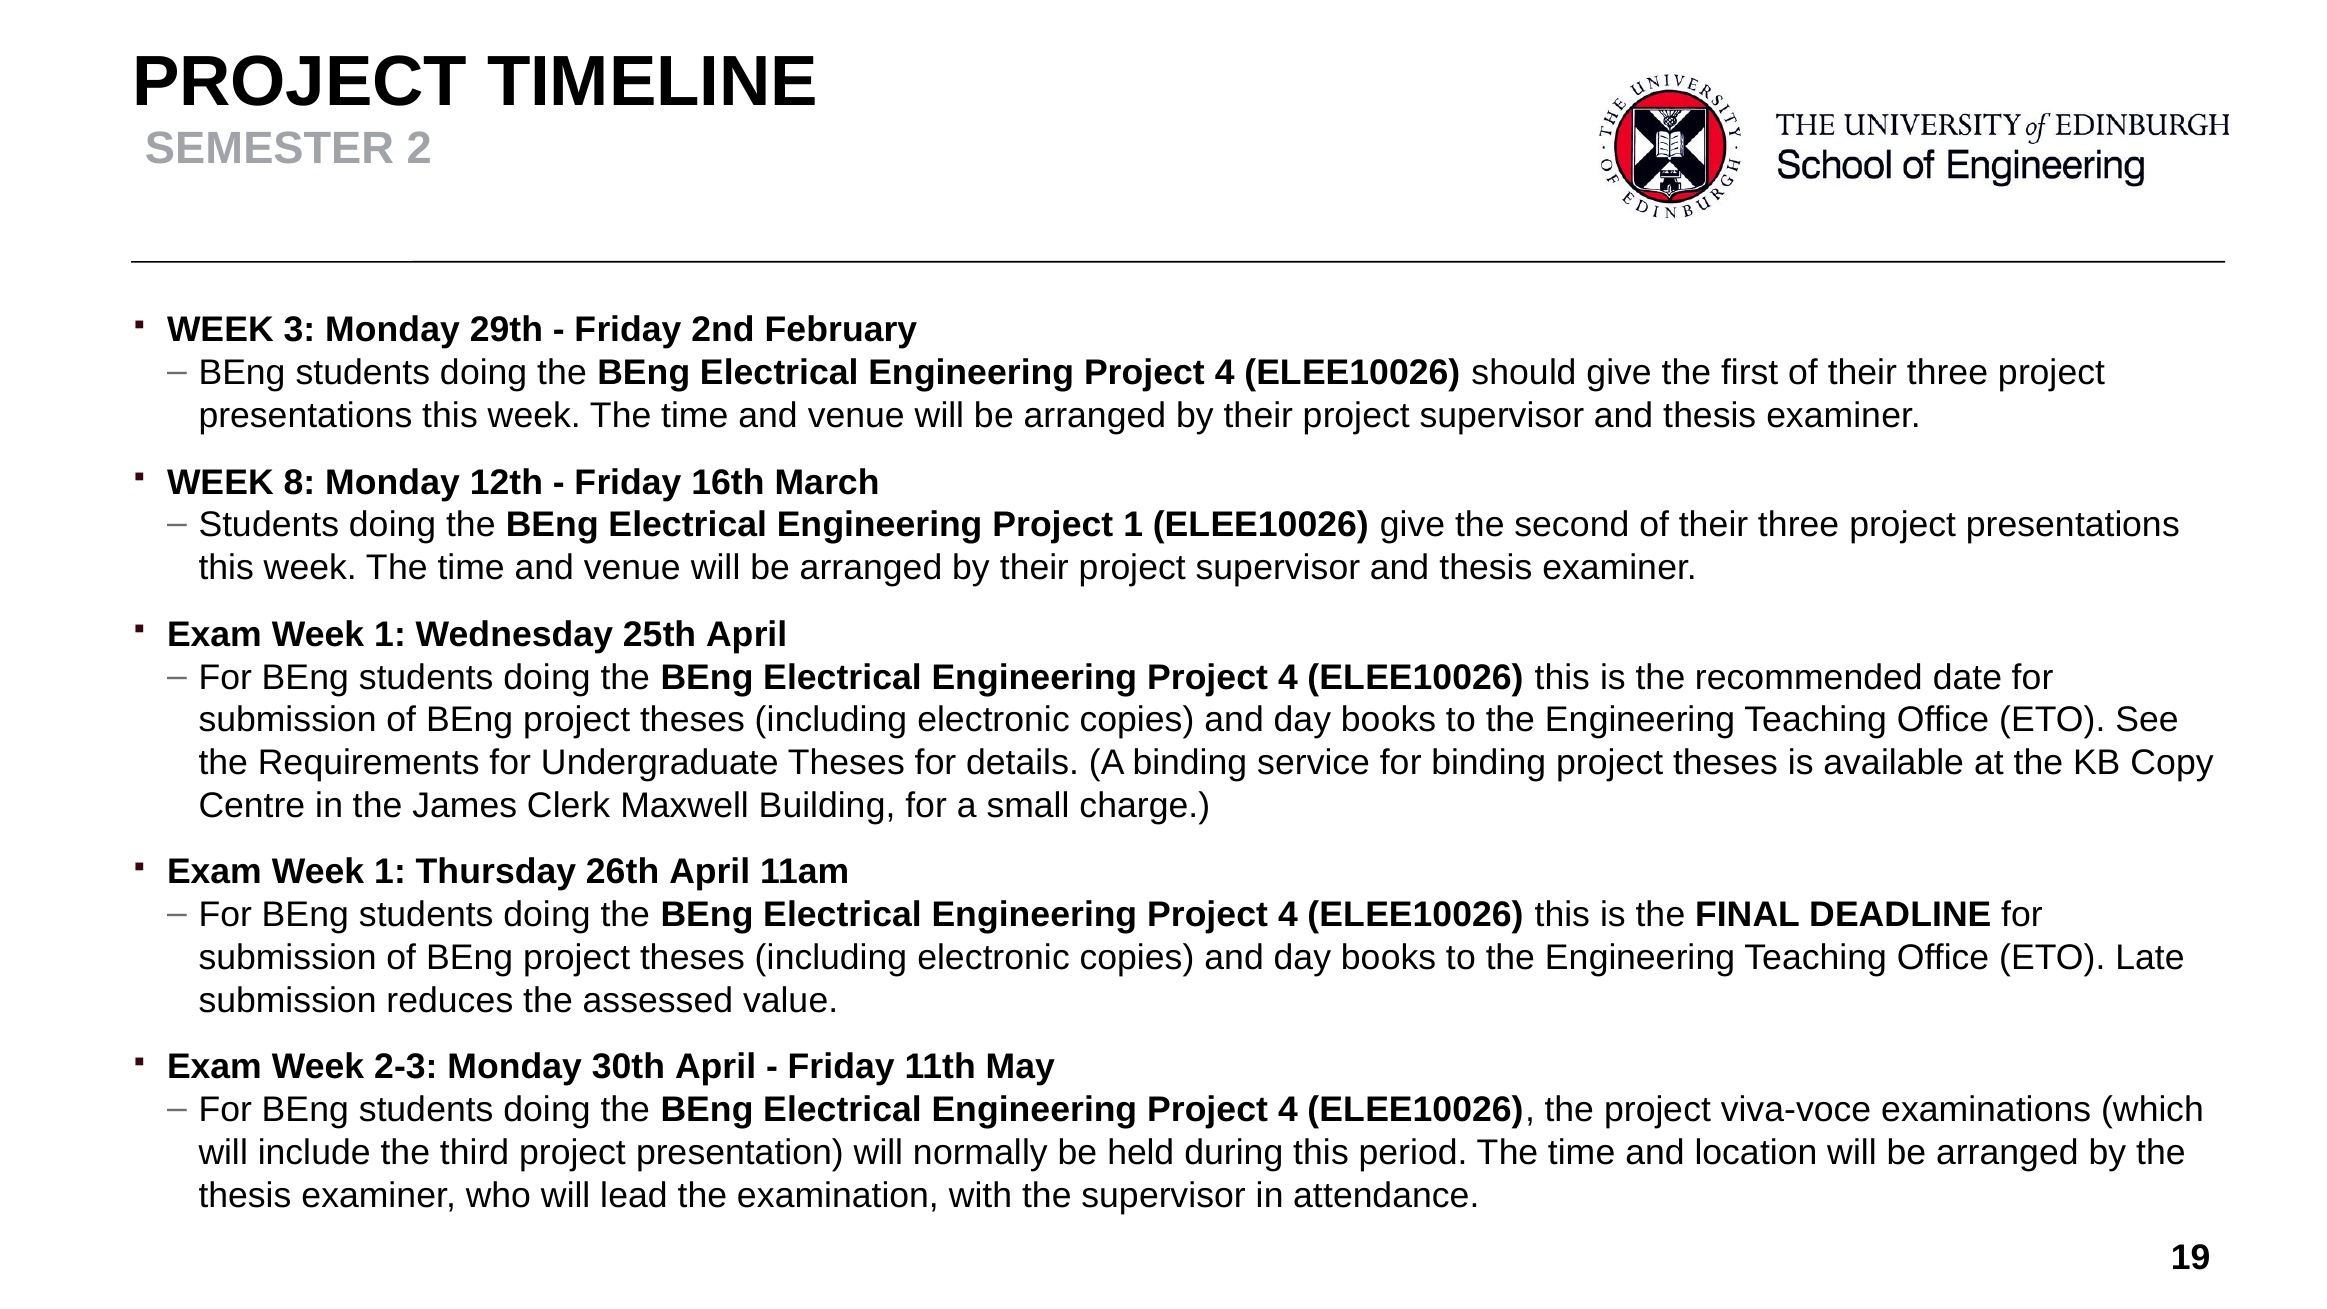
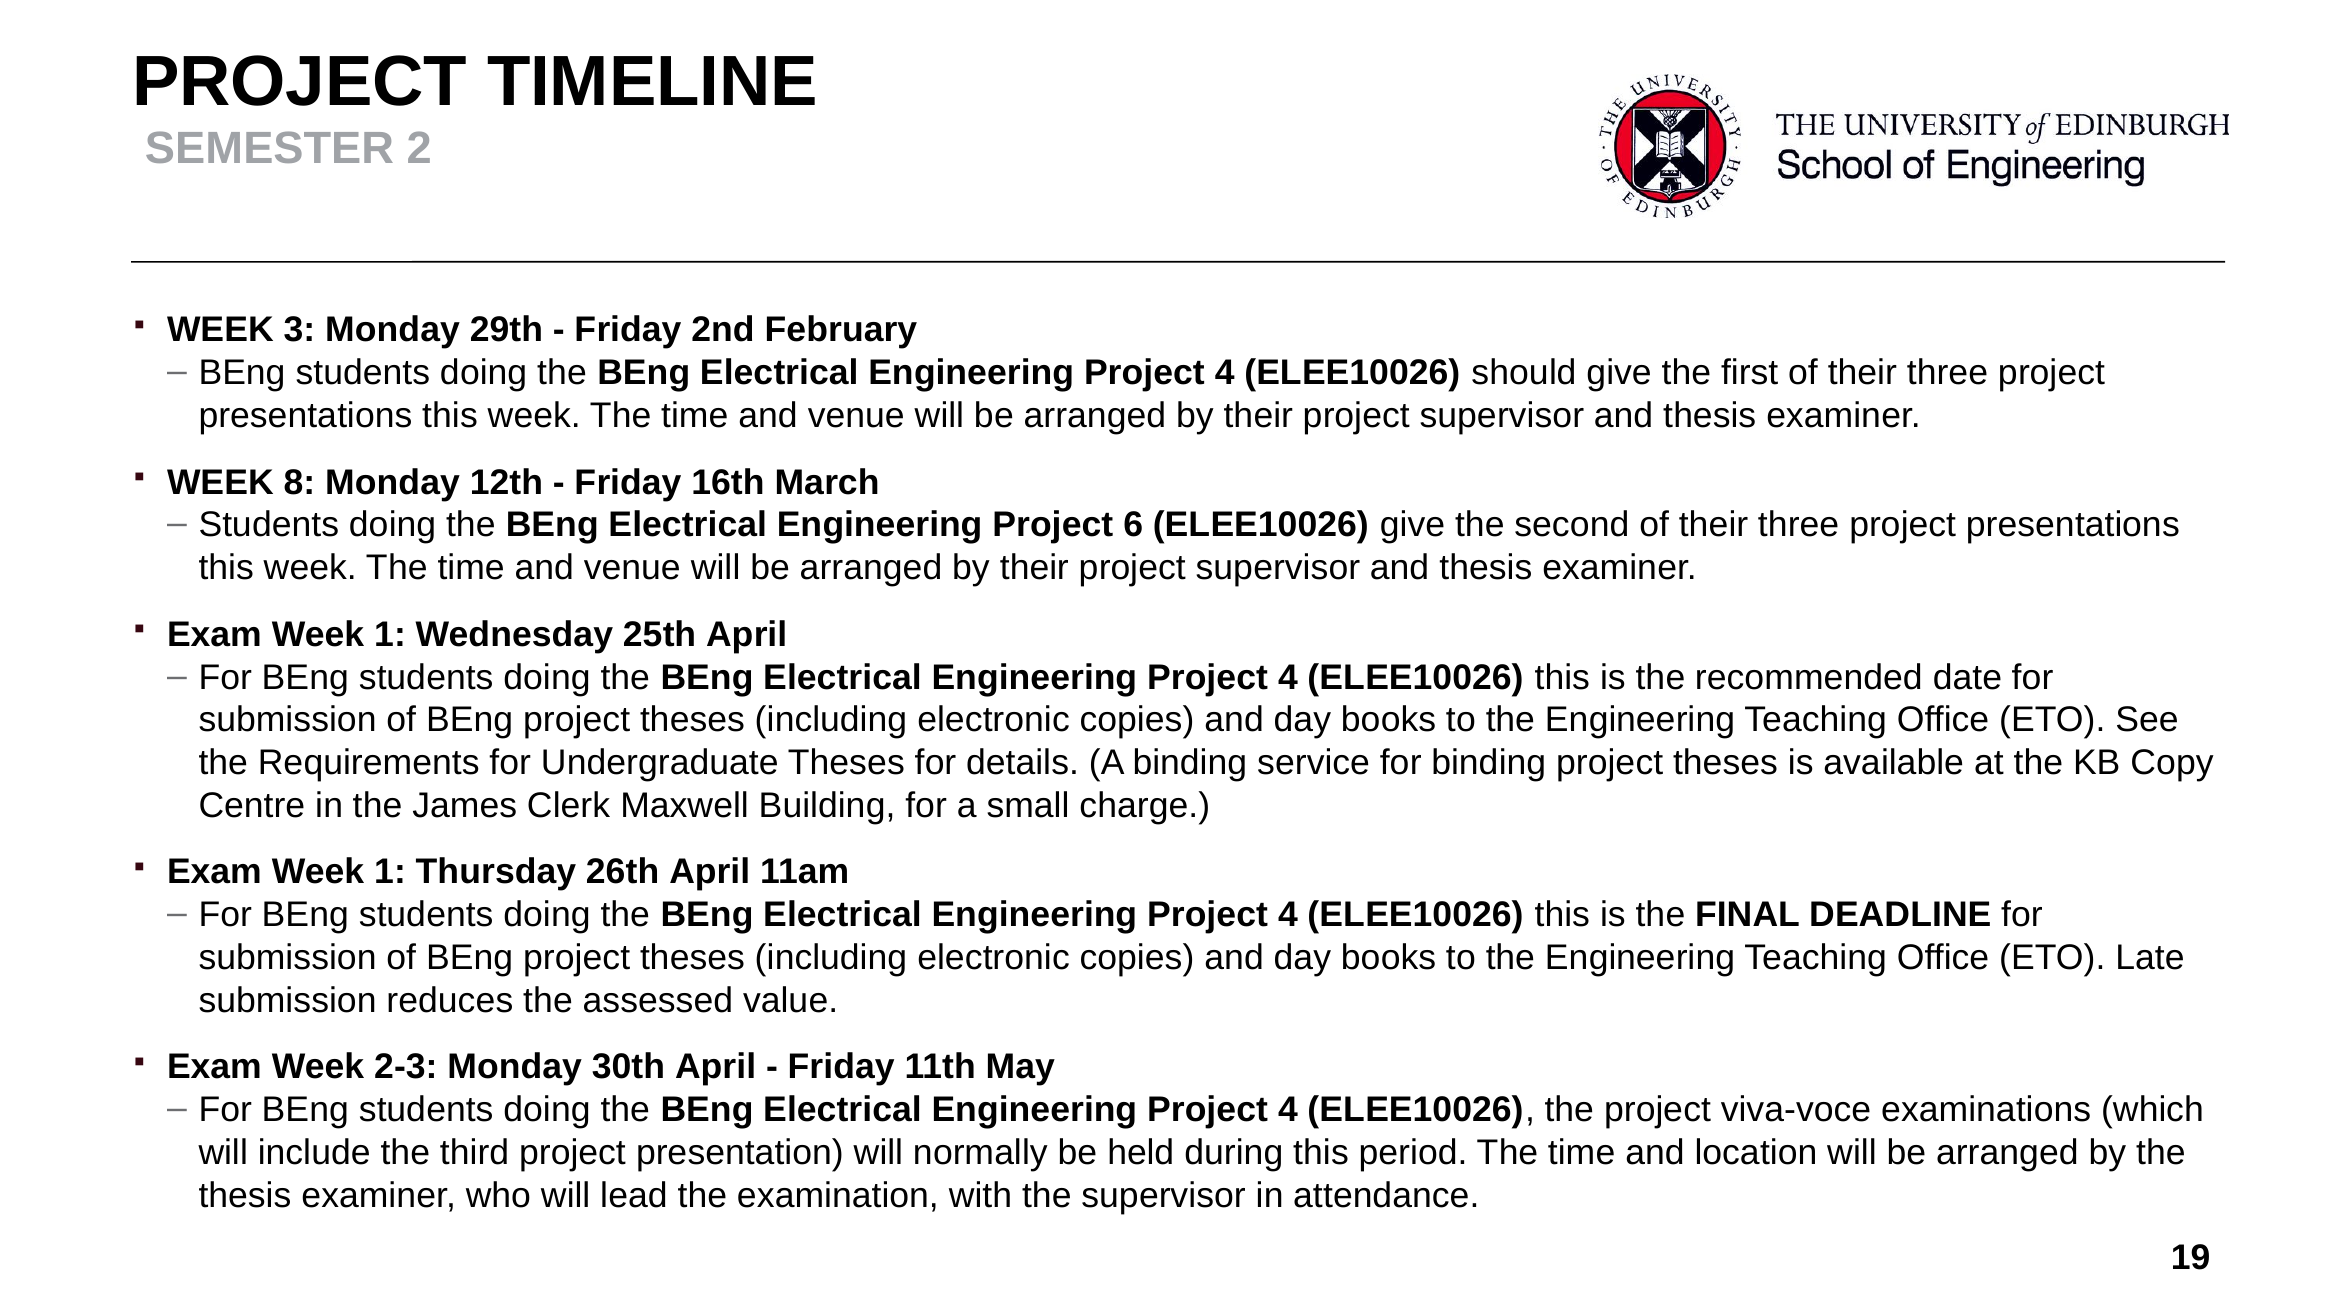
Project 1: 1 -> 6 (1133, 525)
